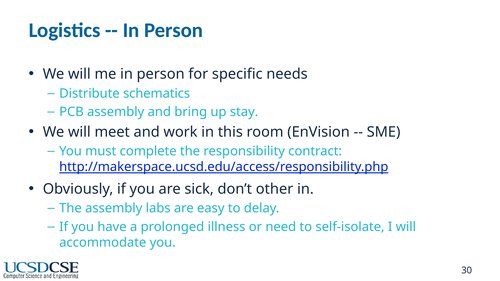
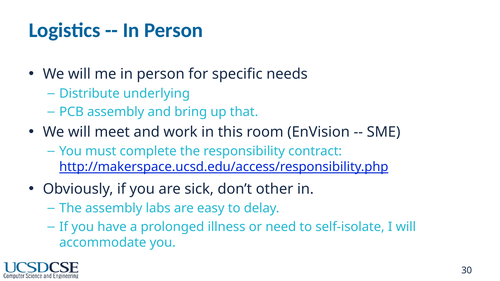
schematics: schematics -> underlying (157, 94)
stay: stay -> that (244, 112)
